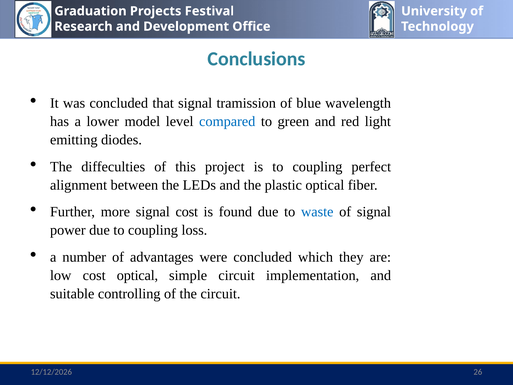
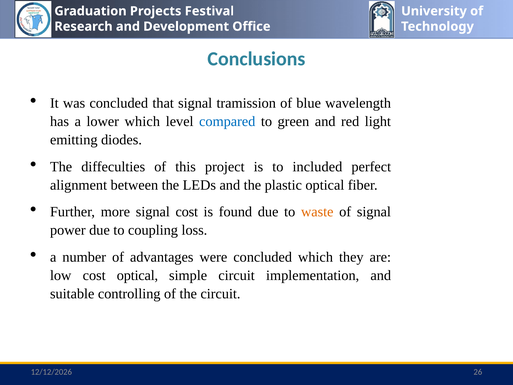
lower model: model -> which (142, 121)
is to coupling: coupling -> included (317, 167)
waste colour: blue -> orange (317, 212)
